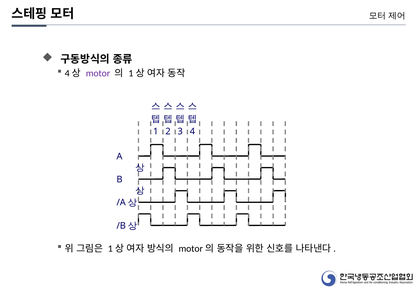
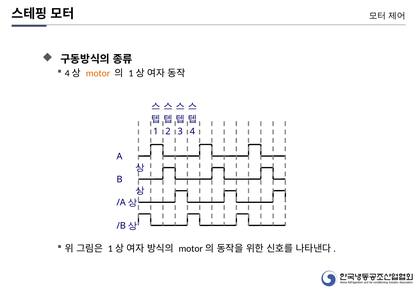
motor colour: purple -> orange (98, 73)
